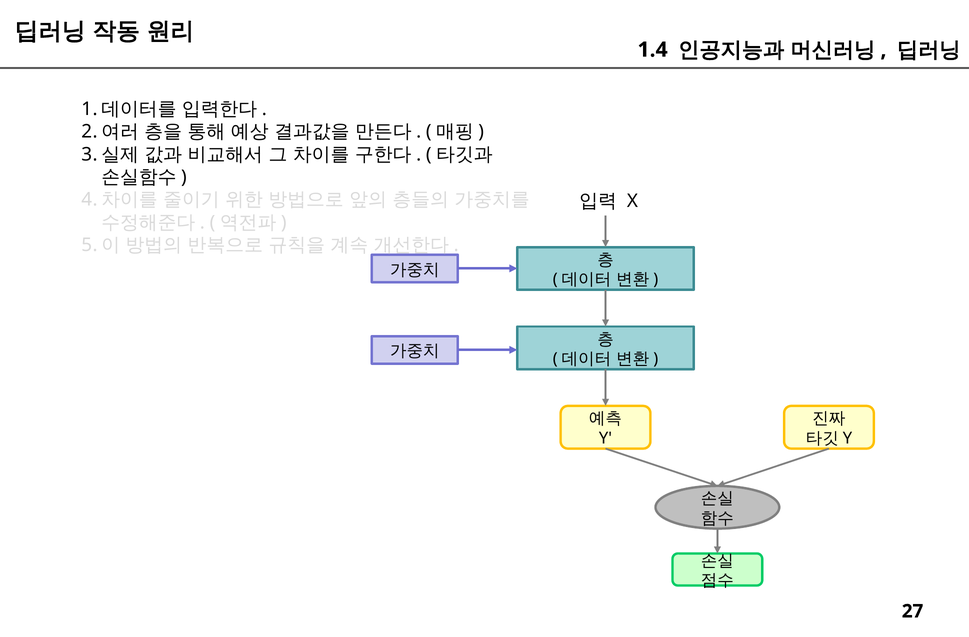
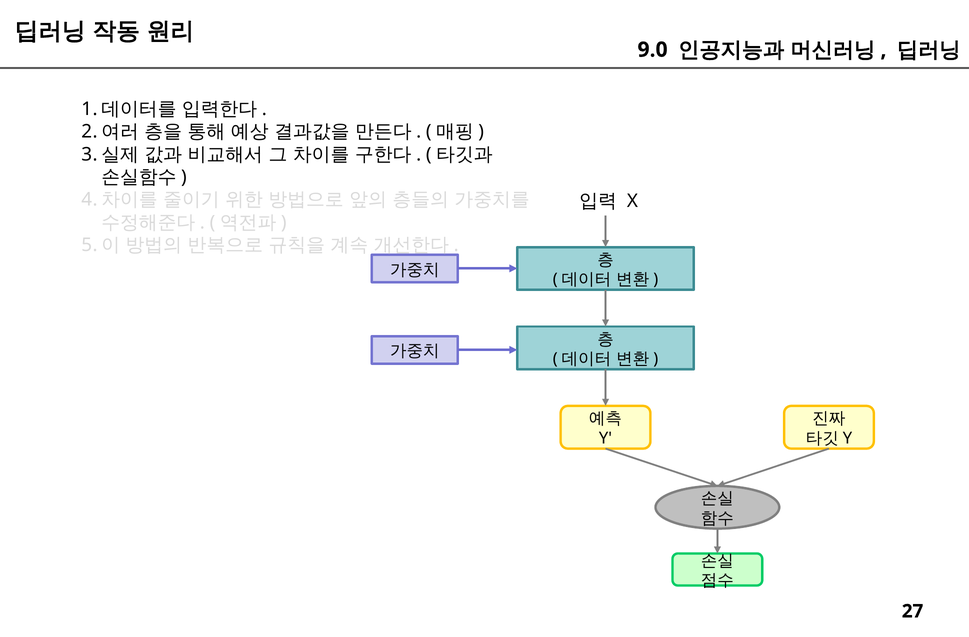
1.4: 1.4 -> 9.0 (653, 50)
